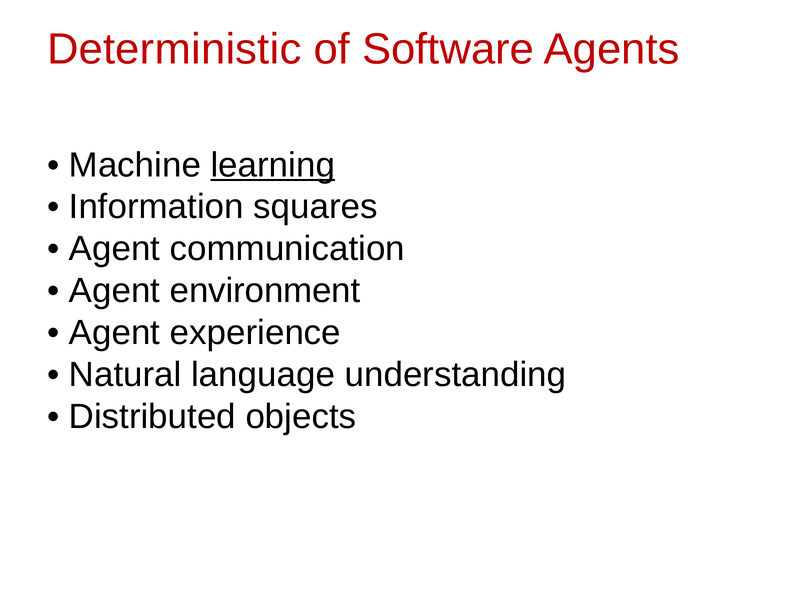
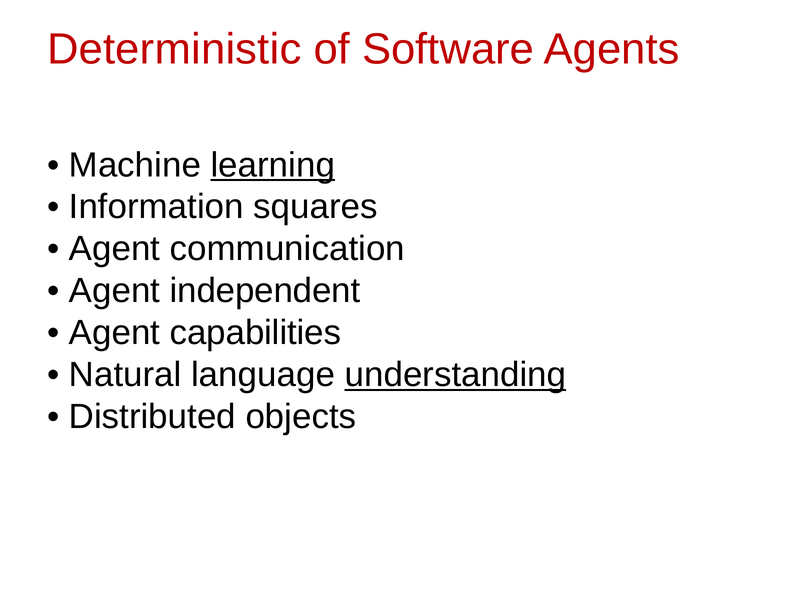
environment: environment -> independent (265, 291)
experience: experience -> capabilities (255, 333)
understanding underline: none -> present (455, 374)
